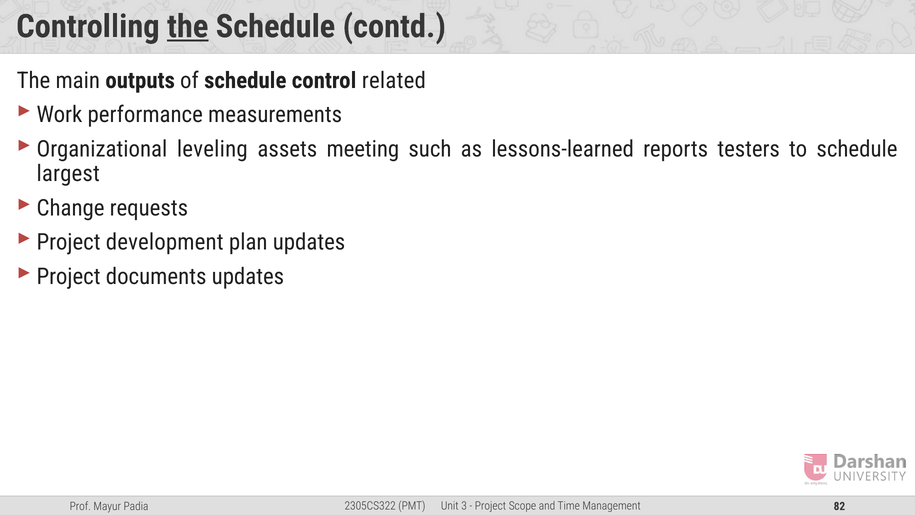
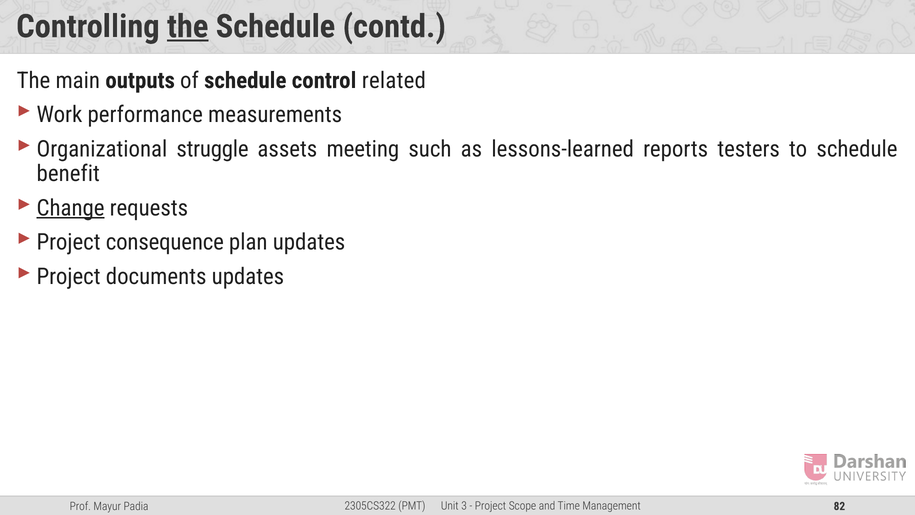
leveling: leveling -> struggle (213, 149)
largest: largest -> benefit (68, 174)
Change underline: none -> present (71, 208)
development: development -> consequence (165, 242)
